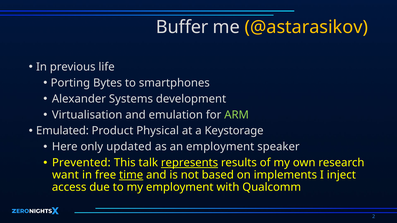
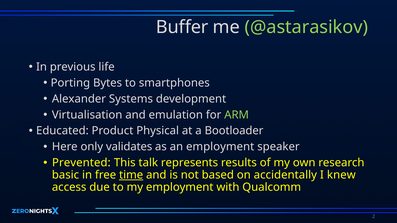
@astarasikov colour: yellow -> light green (306, 27)
Emulated: Emulated -> Educated (62, 131)
Keystorage: Keystorage -> Bootloader (234, 131)
updated: updated -> validates (129, 147)
represents underline: present -> none (190, 163)
want: want -> basic (65, 175)
implements: implements -> accidentally (285, 175)
inject: inject -> knew (341, 175)
